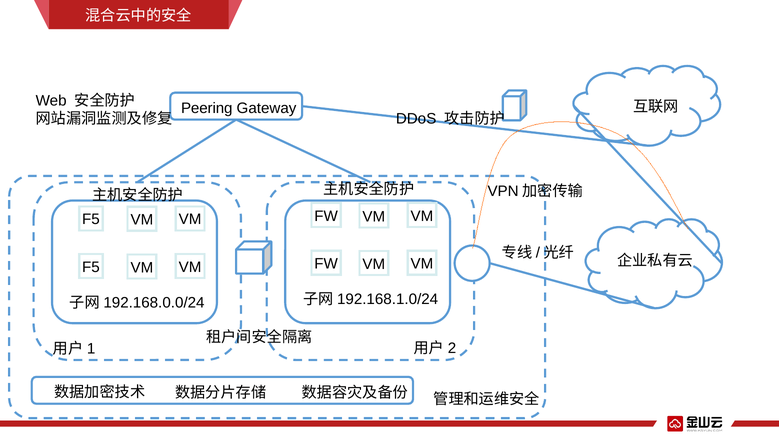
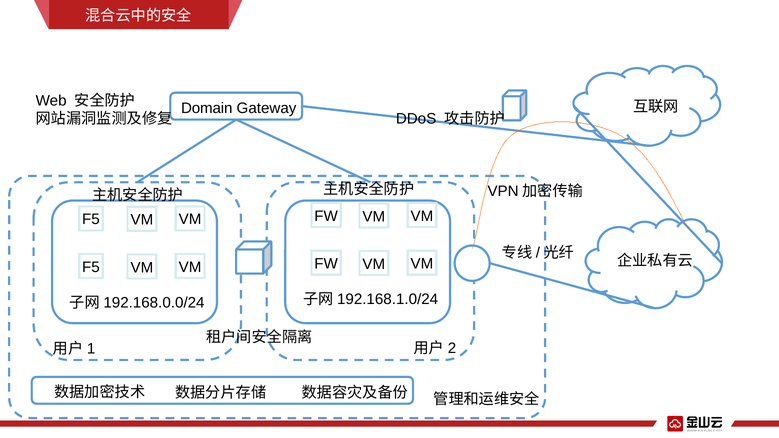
Peering: Peering -> Domain (207, 108)
